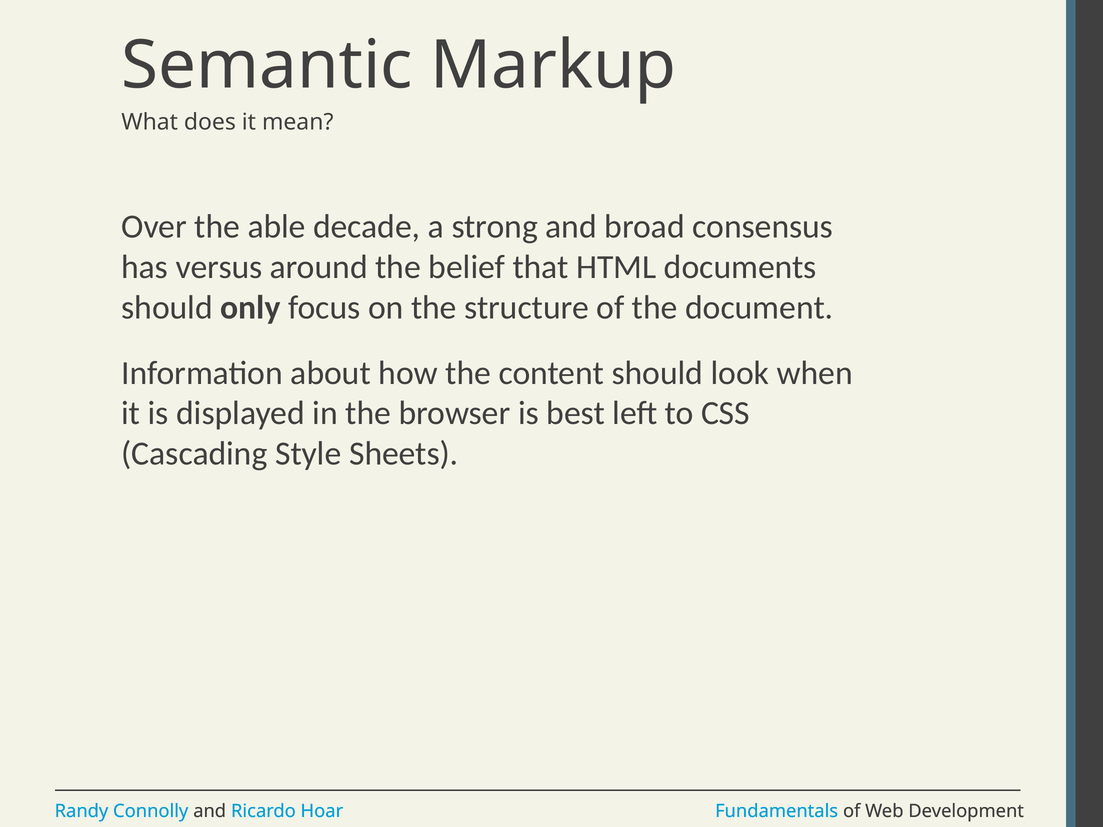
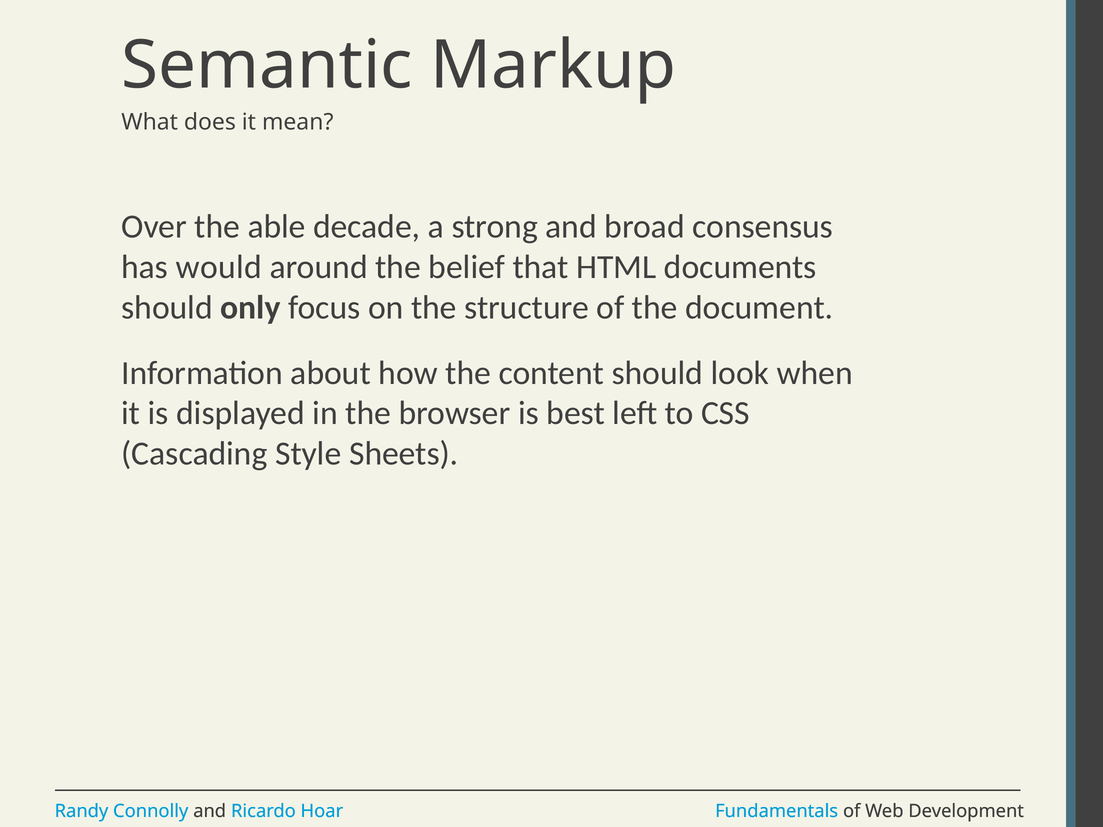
versus: versus -> would (219, 267)
